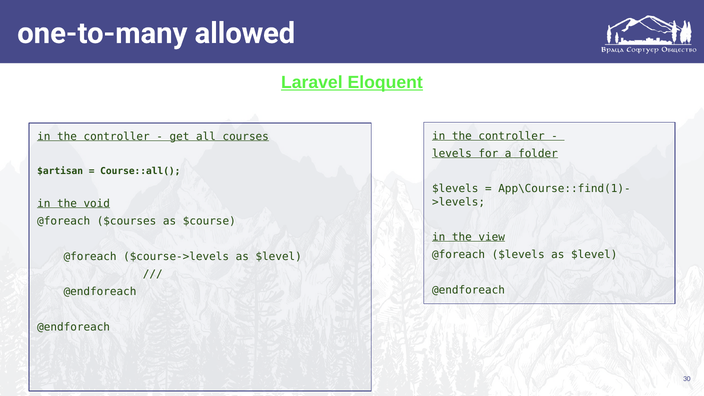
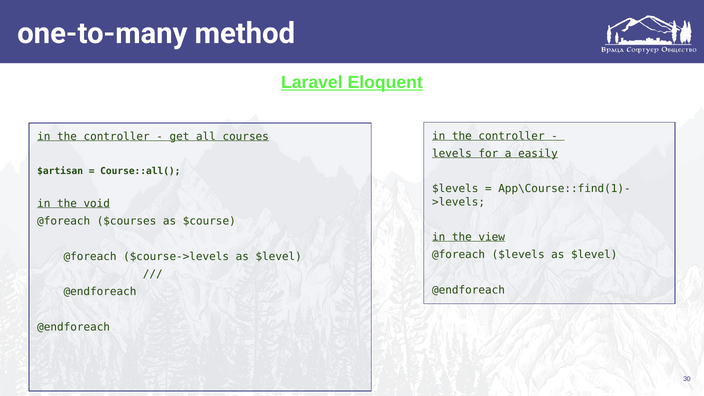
allowed: allowed -> method (245, 33)
folder: folder -> easily (538, 154)
